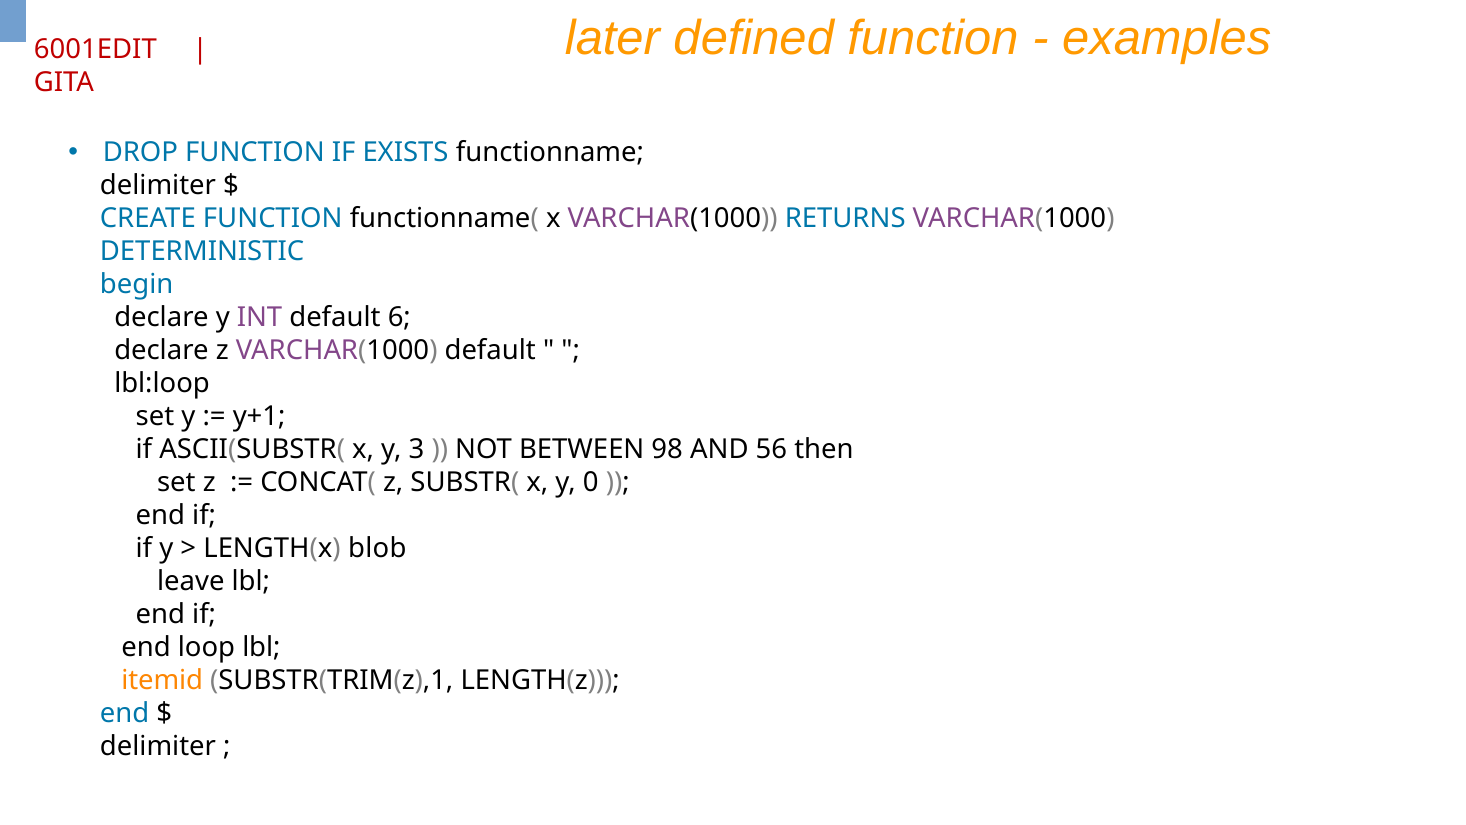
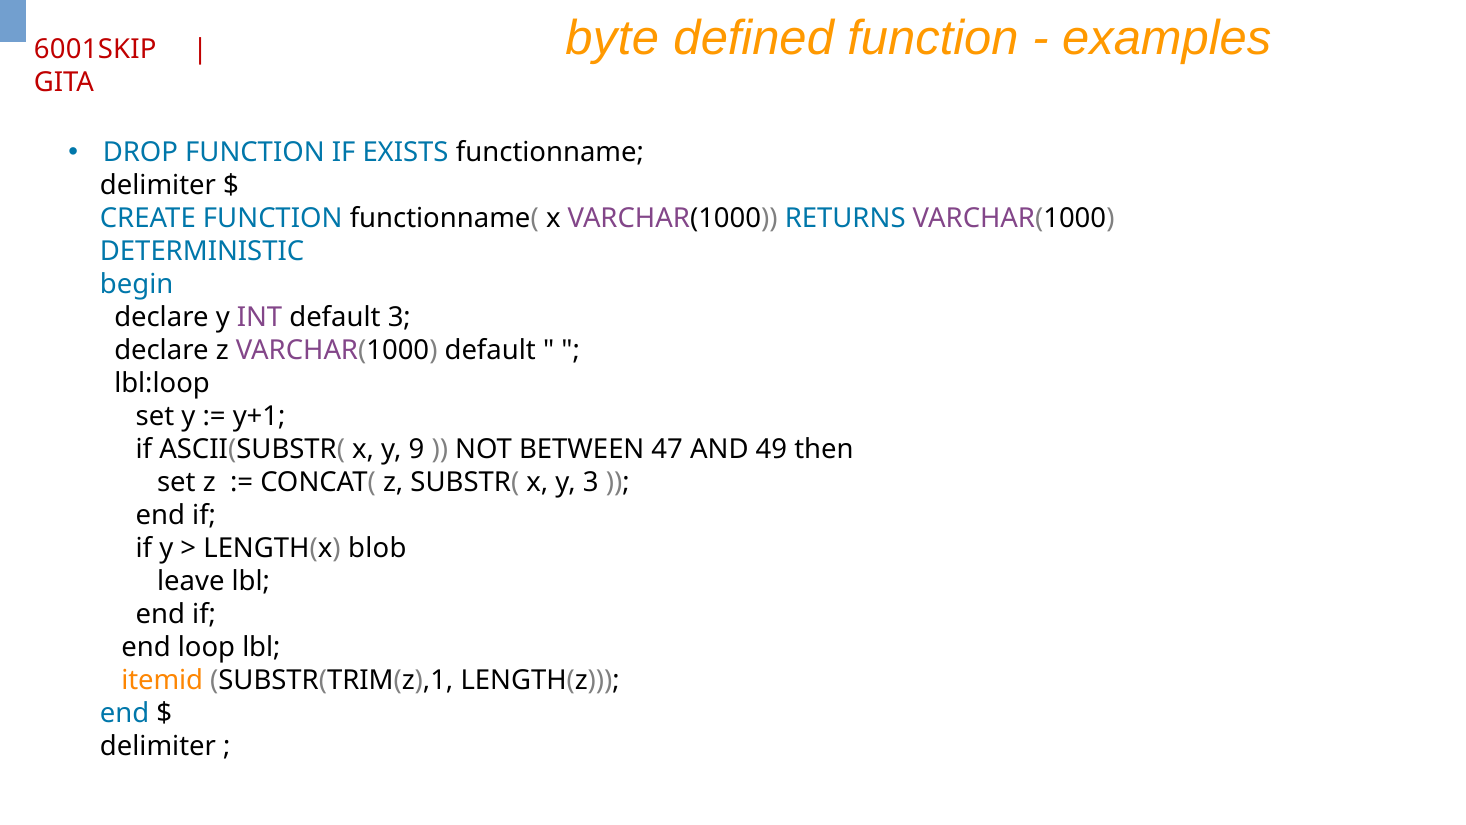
later: later -> byte (612, 38)
6001EDIT: 6001EDIT -> 6001SKIP (95, 49)
default 6: 6 -> 3 (399, 317)
3: 3 -> 9 (417, 449)
98: 98 -> 47 (667, 449)
56: 56 -> 49 (771, 449)
y 0: 0 -> 3 (591, 482)
